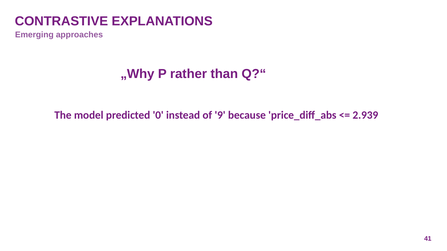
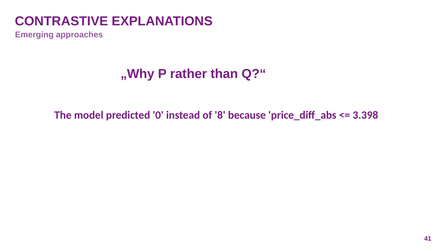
9: 9 -> 8 (220, 115)
2.939: 2.939 -> 3.398 (365, 115)
